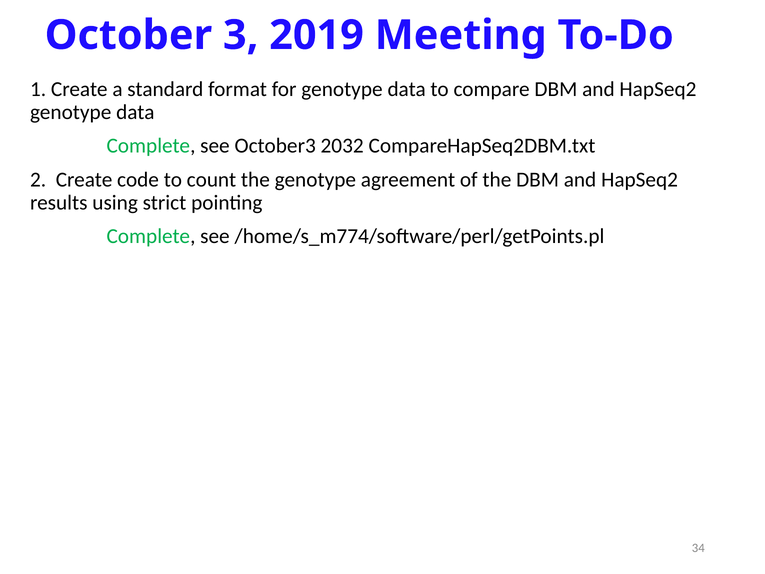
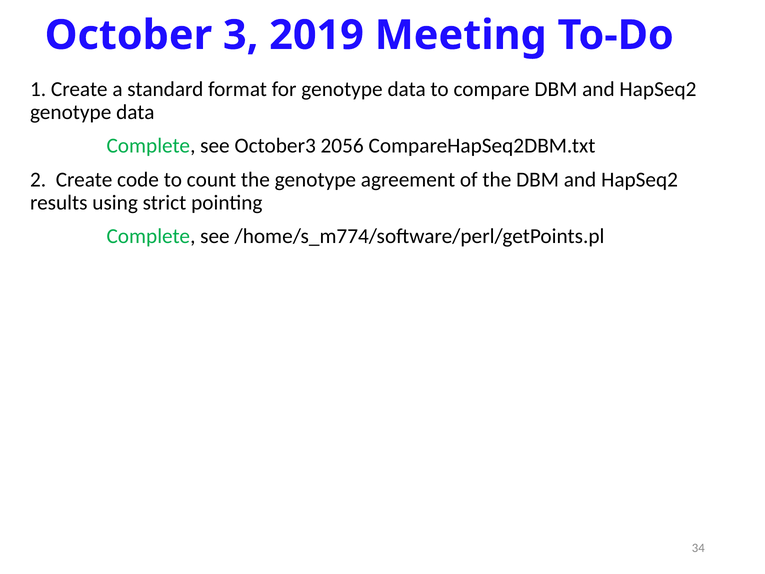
2032: 2032 -> 2056 (342, 146)
